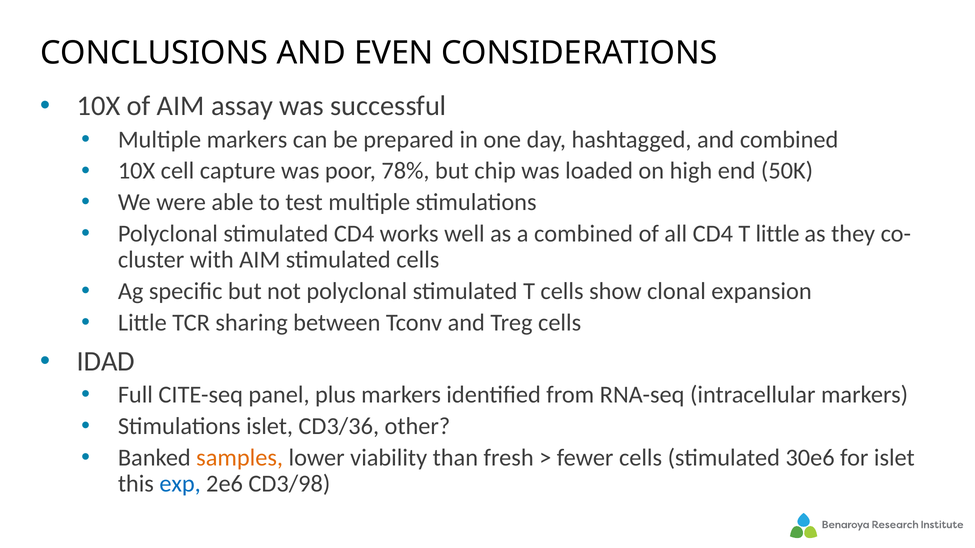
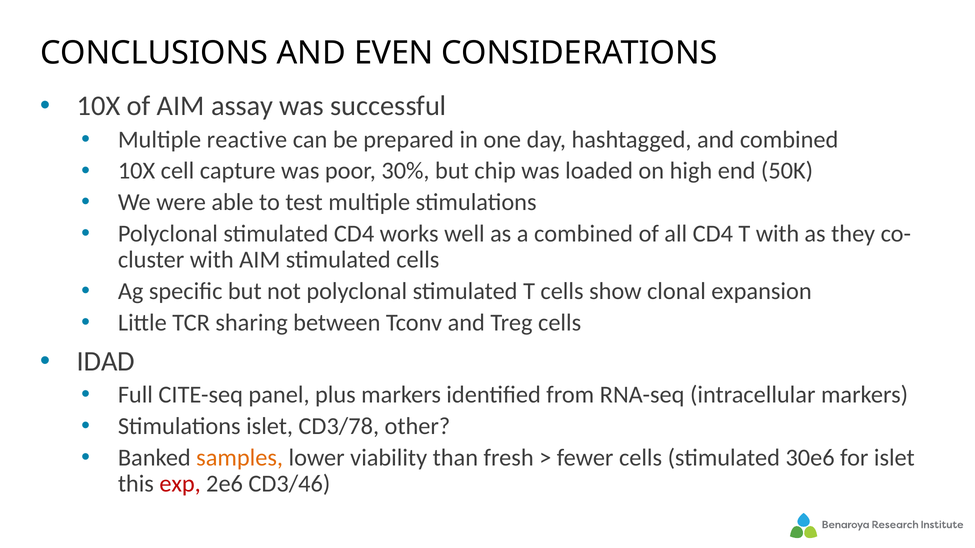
Multiple markers: markers -> reactive (247, 140)
78%: 78% -> 30% (405, 171)
T little: little -> with (778, 234)
CD3/36: CD3/36 -> CD3/78 (339, 427)
exp colour: blue -> red (180, 484)
CD3/98: CD3/98 -> CD3/46 (289, 484)
